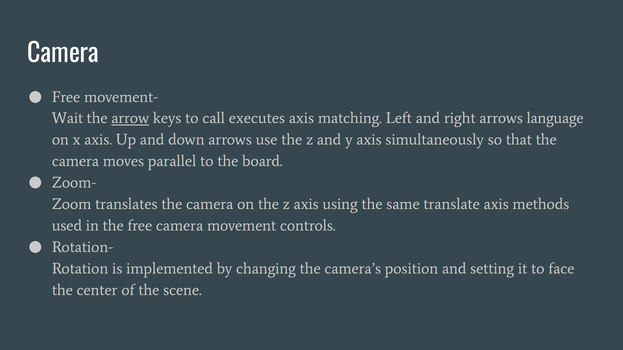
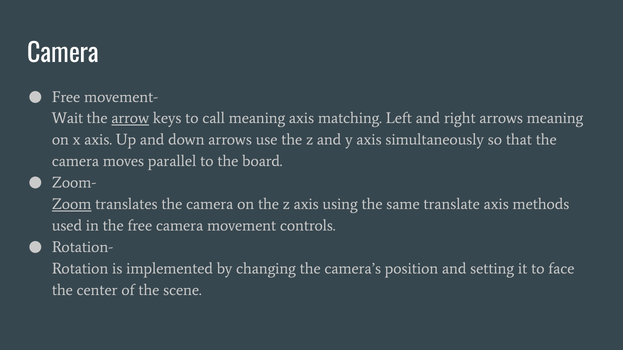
call executes: executes -> meaning (257, 119)
arrows language: language -> meaning (555, 119)
Zoom underline: none -> present (72, 204)
